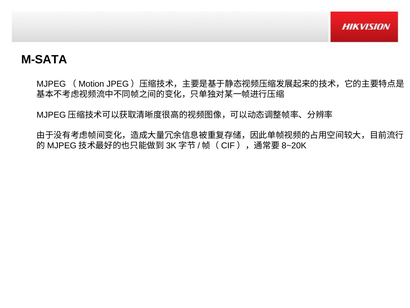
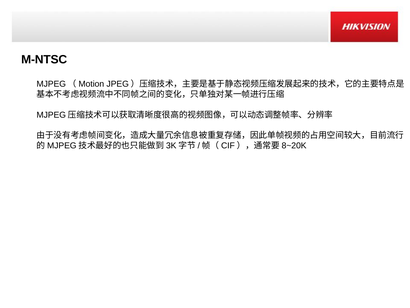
M-SATA: M-SATA -> M-NTSC (44, 59)
